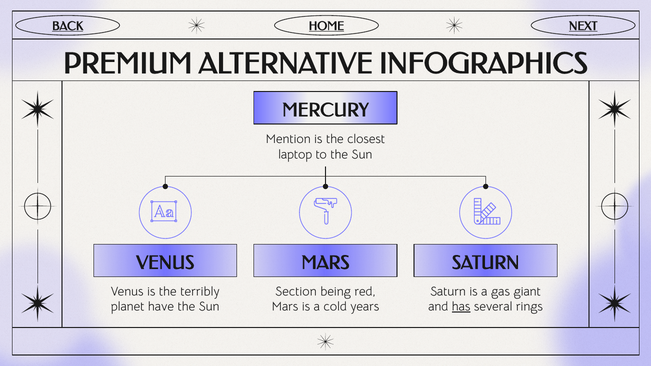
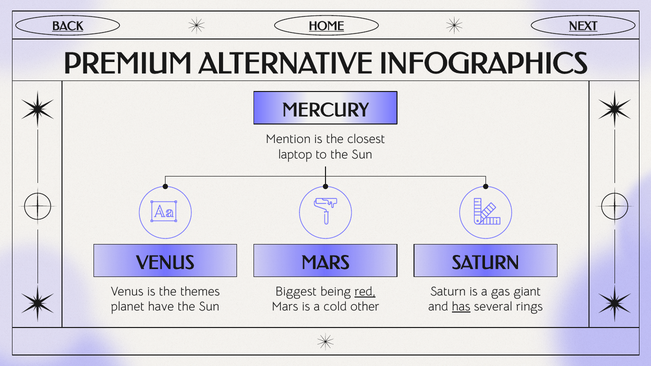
terribly: terribly -> themes (200, 292)
Section: Section -> Biggest (296, 292)
red underline: none -> present (365, 292)
years: years -> other (365, 307)
